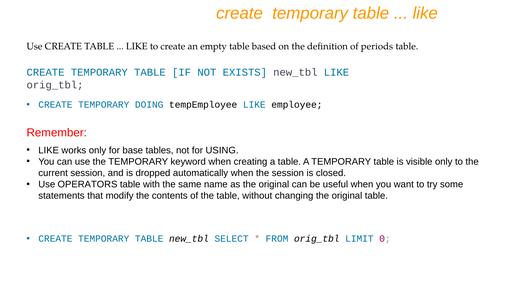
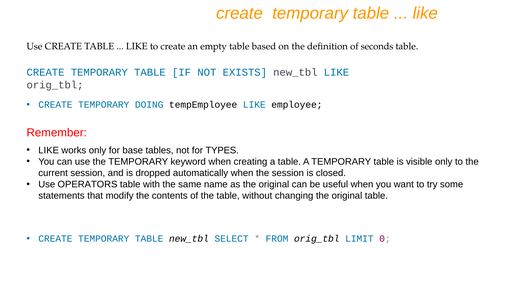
periods: periods -> seconds (377, 46)
USING: USING -> TYPES (222, 150)
